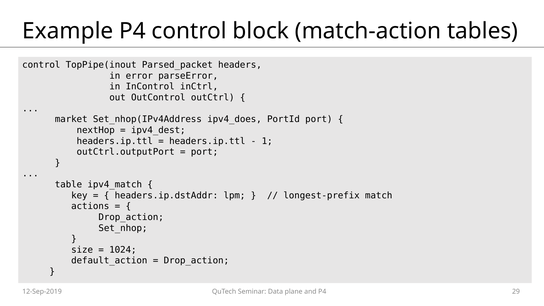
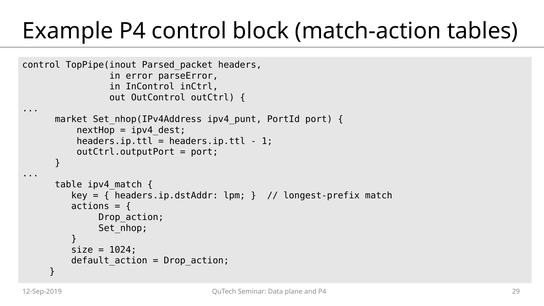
ipv4_does: ipv4_does -> ipv4_punt (234, 119)
